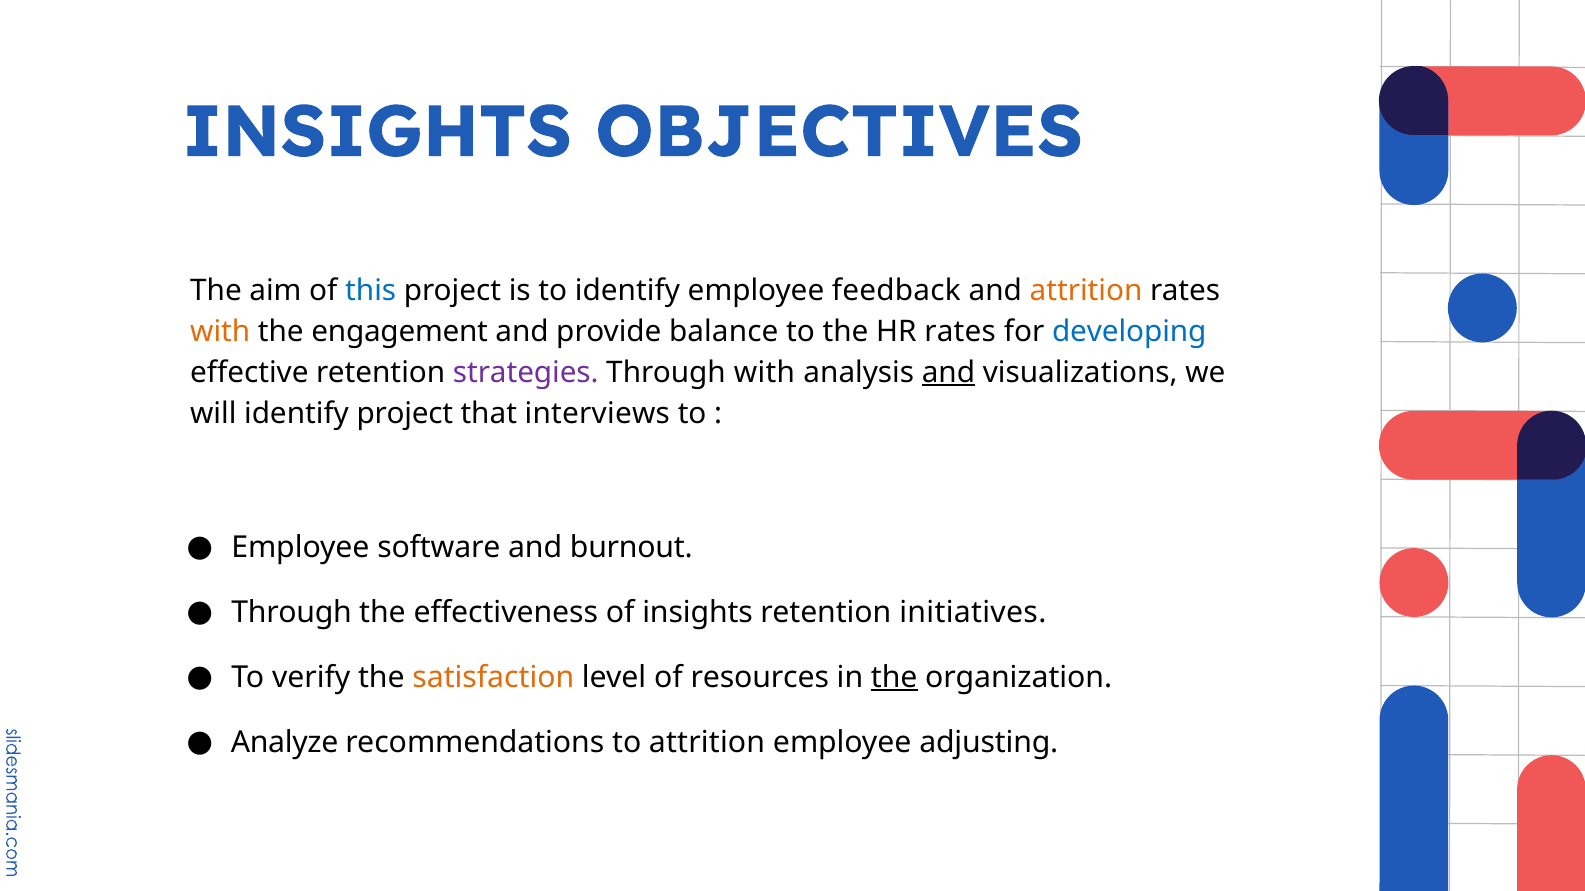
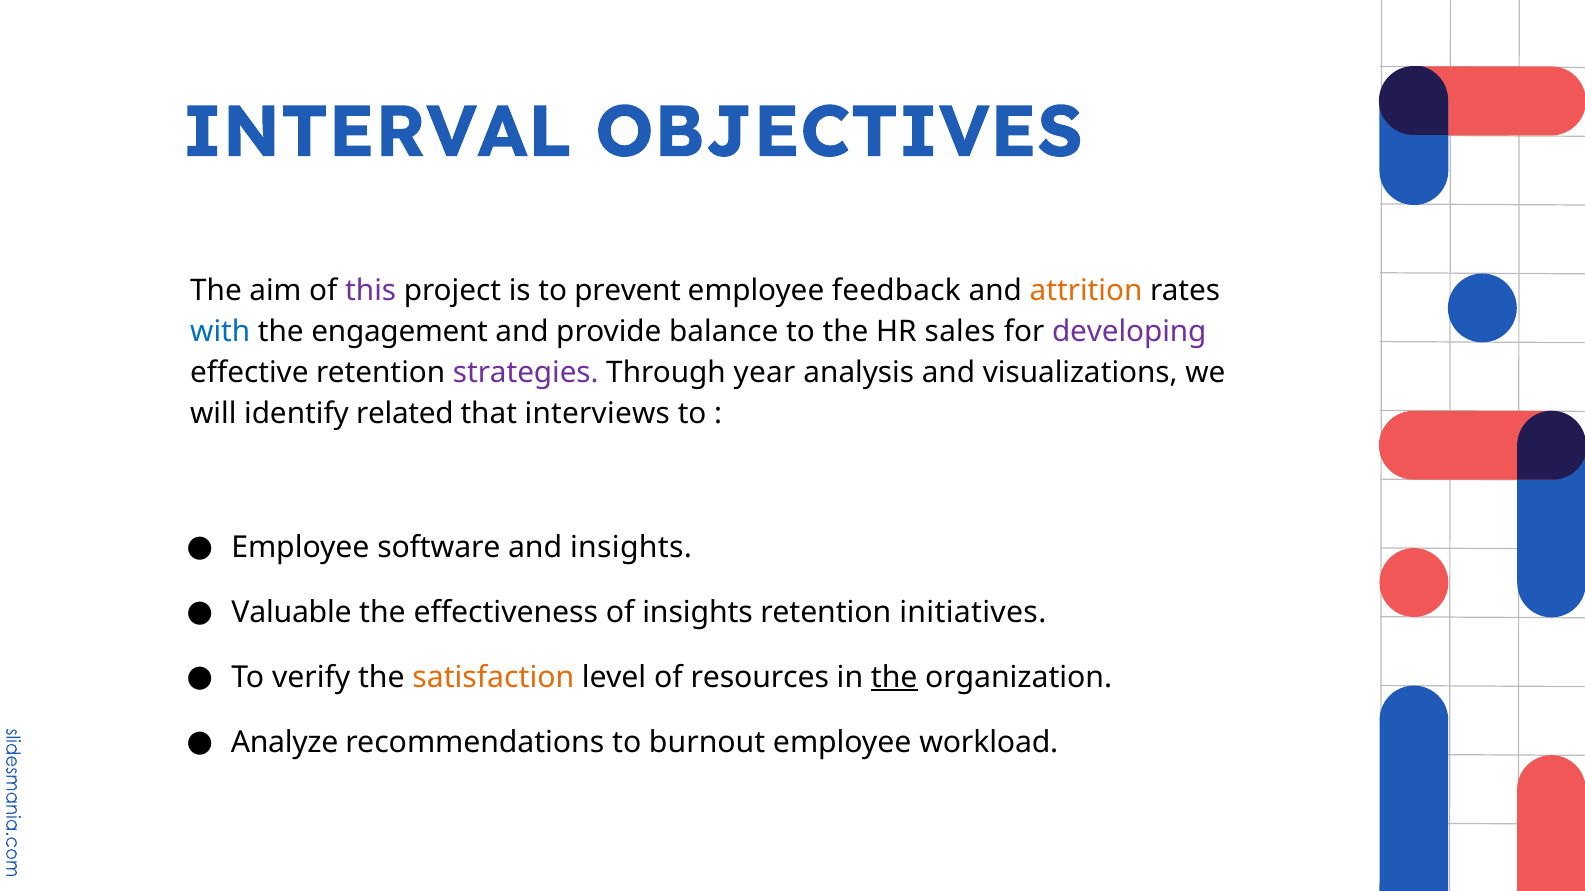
INSIGHTS: INSIGHTS -> INTERVAL (377, 132)
this colour: blue -> purple (371, 291)
to identify: identify -> prevent (628, 291)
with colour: orange -> blue (220, 332)
HR rates: rates -> sales (960, 332)
developing colour: blue -> purple (1129, 332)
Through with: with -> year (764, 373)
and underline: present -> none (948, 373)
identify project: project -> related (405, 414)
and burnout: burnout -> insights (631, 548)
Through: Through -> Valuable (292, 613)
to attrition: attrition -> burnout (707, 743)
adjusting: adjusting -> workload (989, 743)
